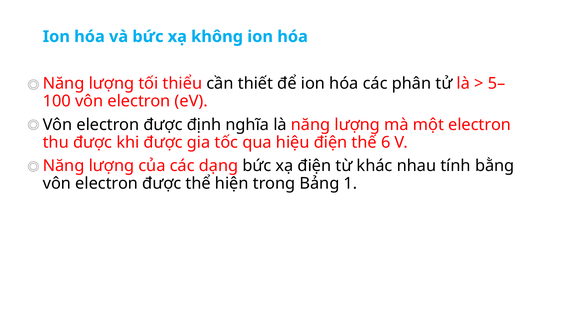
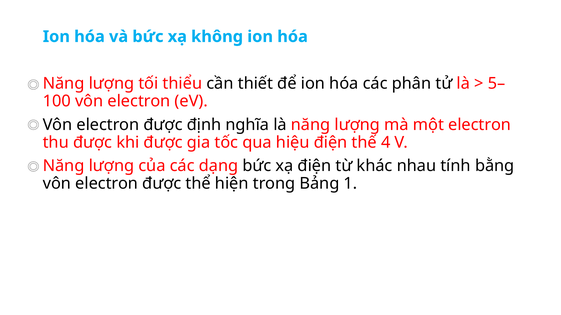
6: 6 -> 4 (386, 143)
